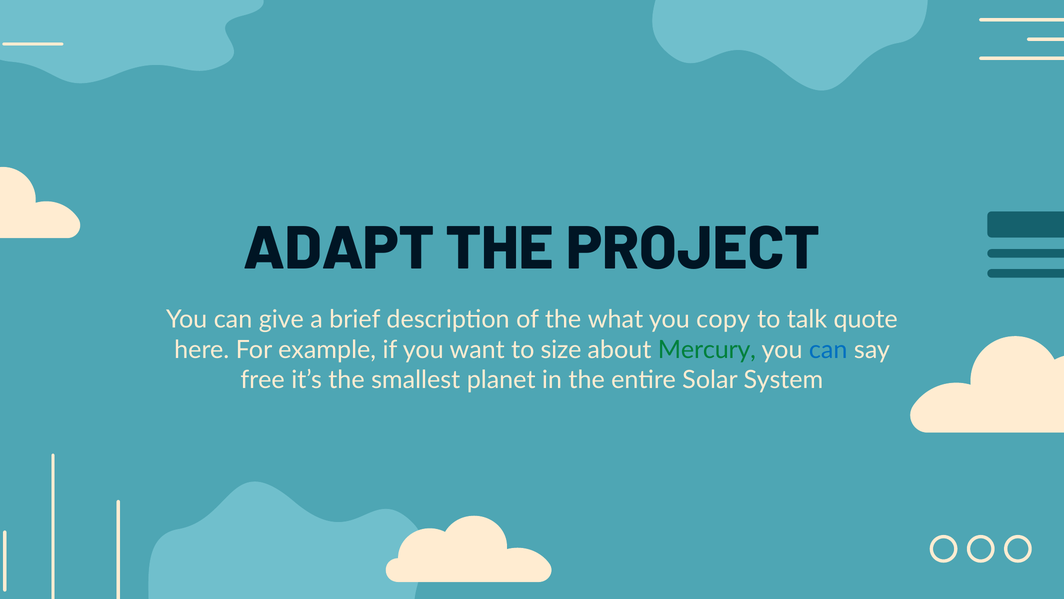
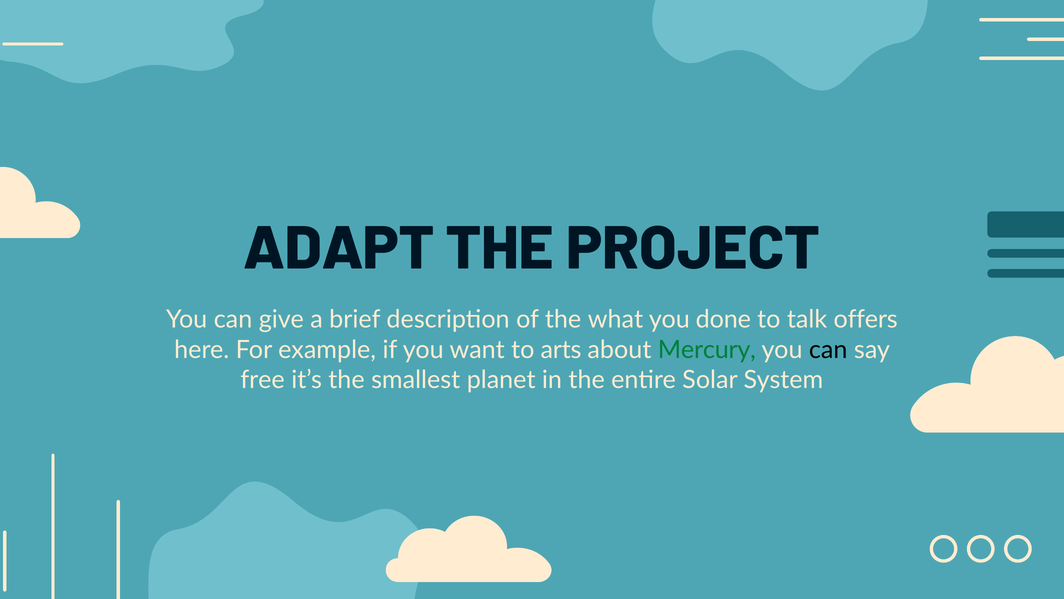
copy: copy -> done (723, 319)
quote: quote -> offers (866, 319)
size: size -> arts (561, 349)
can colour: blue -> black (828, 349)
